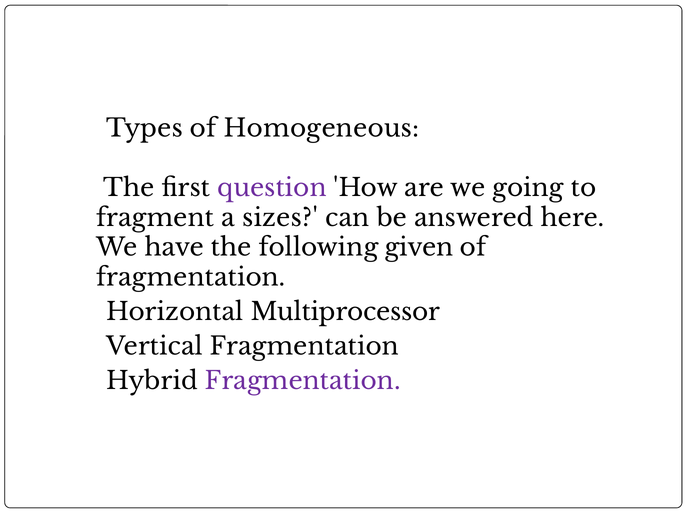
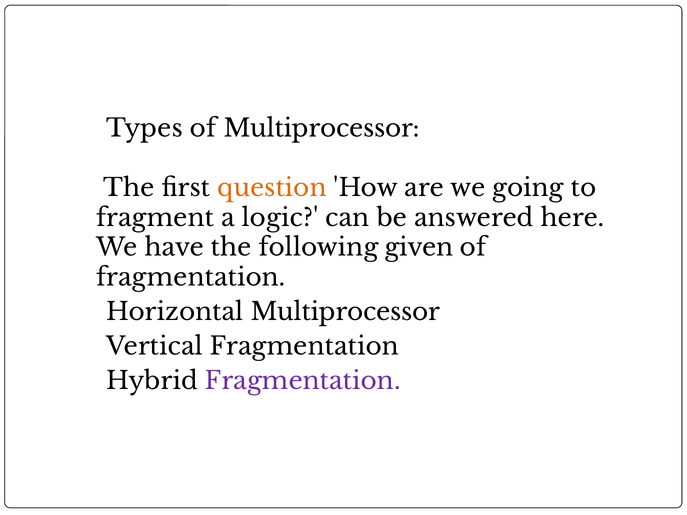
of Homogeneous: Homogeneous -> Multiprocessor (322, 129)
question colour: purple -> orange (272, 188)
sizes: sizes -> logic (280, 218)
